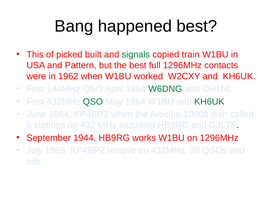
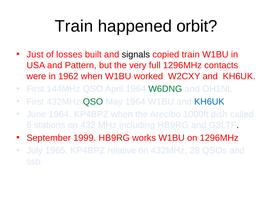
Bang: Bang -> Train (74, 26)
happened best: best -> orbit (197, 26)
This: This -> Just (35, 54)
picked: picked -> losses (69, 54)
signals colour: green -> black (136, 54)
the best: best -> very (138, 65)
KH6UK colour: green -> blue (209, 102)
1944: 1944 -> 1999 (85, 138)
